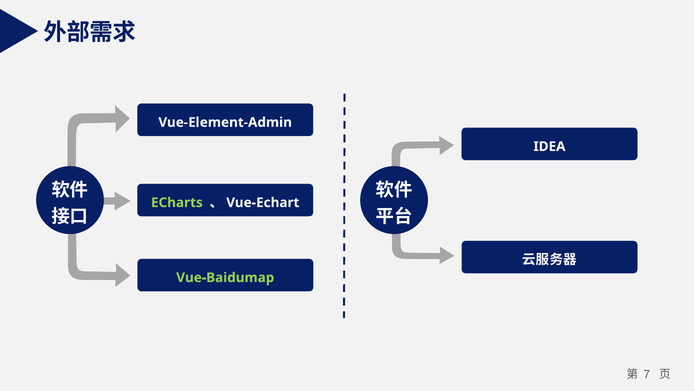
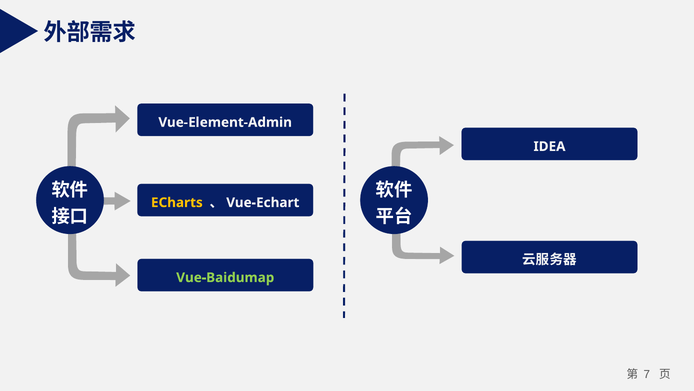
ECharts colour: light green -> yellow (177, 202)
